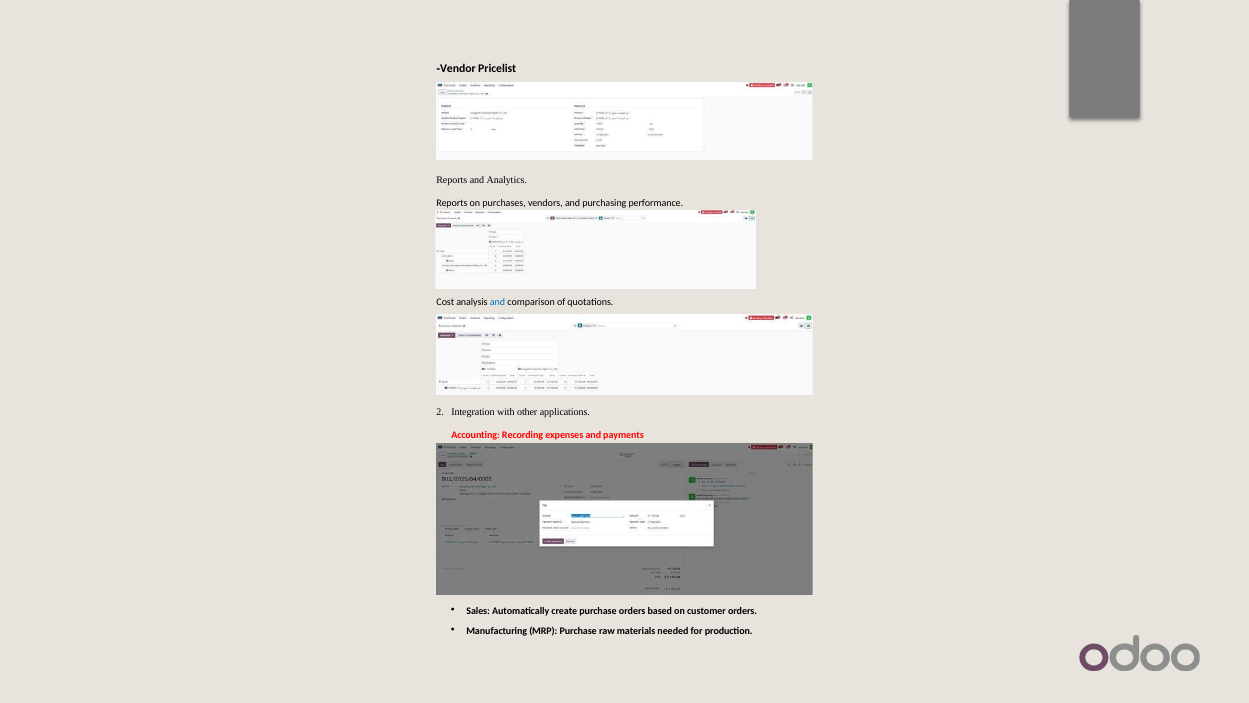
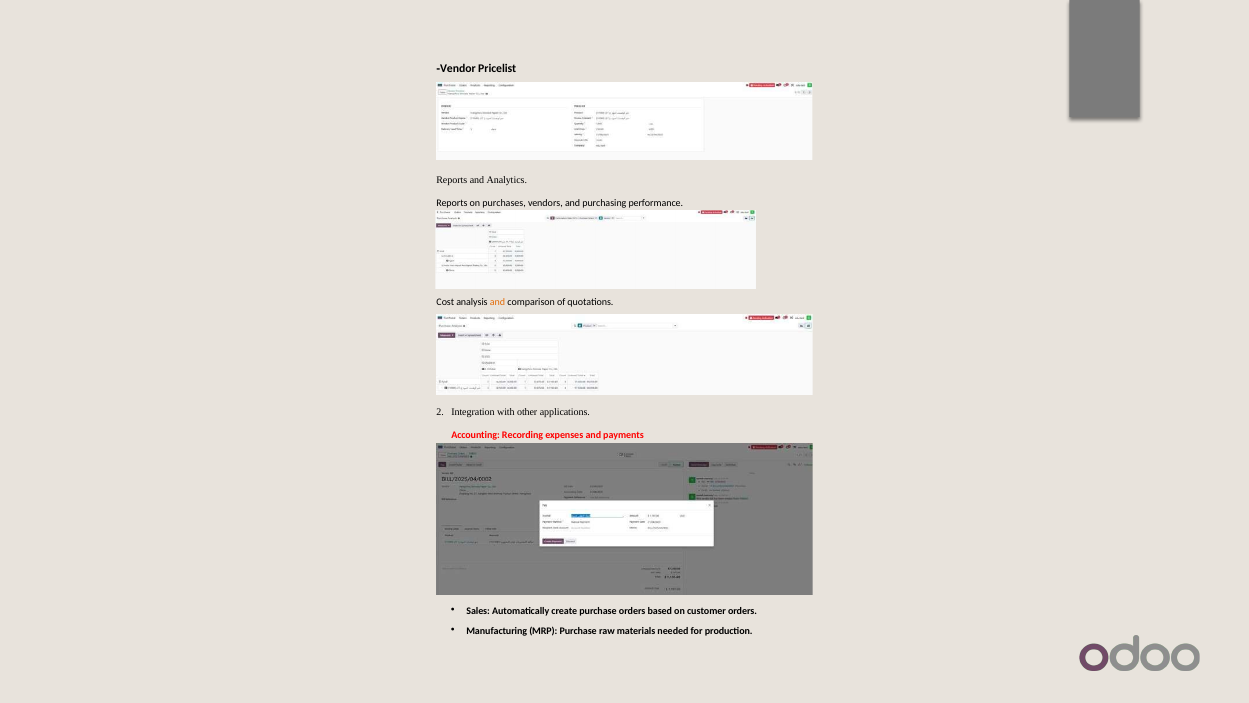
and colour: blue -> orange (498, 302)
